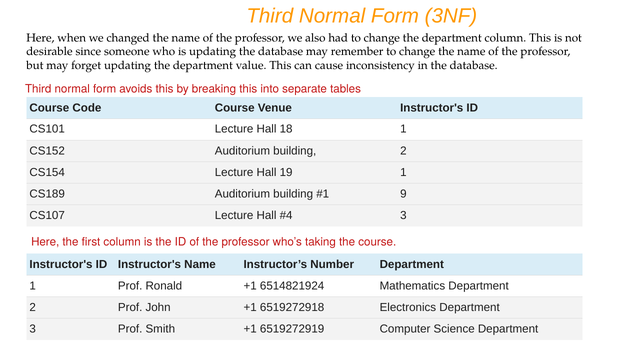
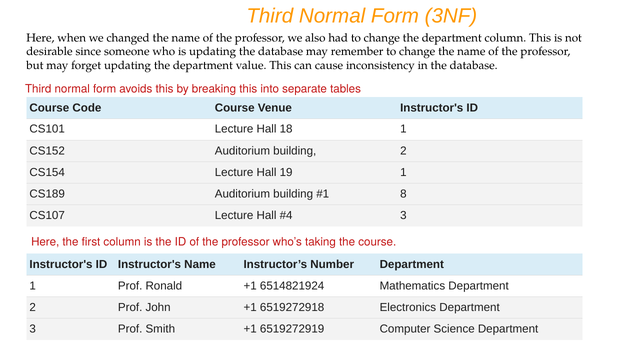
9: 9 -> 8 (403, 194)
